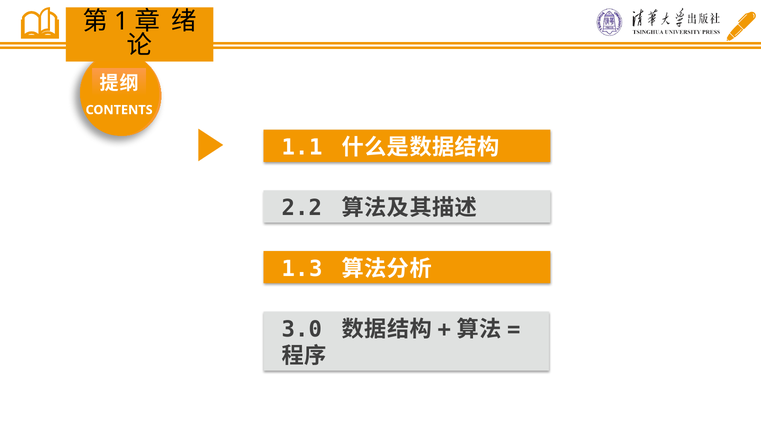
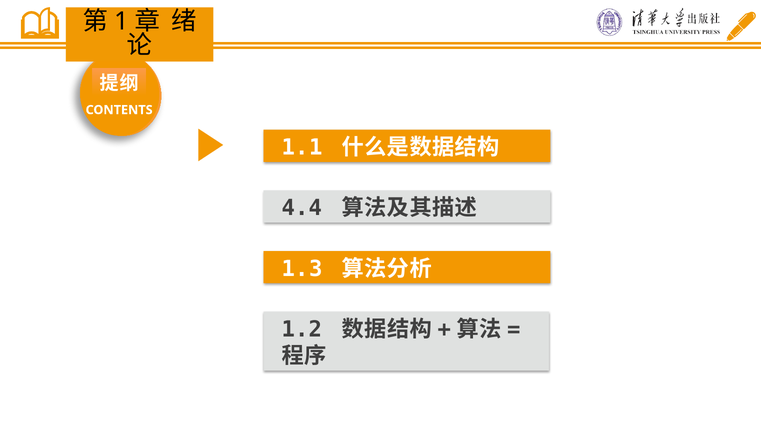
2.2: 2.2 -> 4.4 (302, 208)
3.0: 3.0 -> 1.2 (302, 329)
